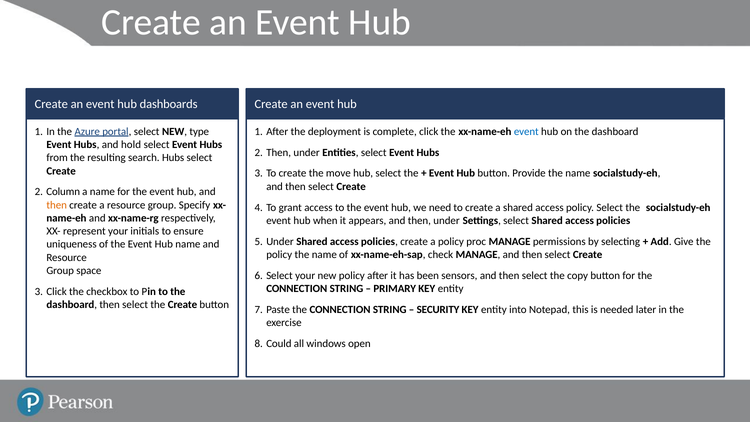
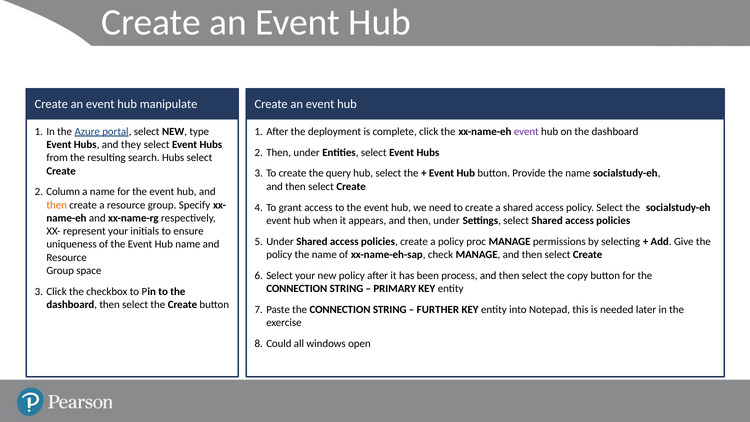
dashboards: dashboards -> manipulate (169, 104)
event colour: blue -> purple (526, 131)
hold: hold -> they (131, 145)
move: move -> query (338, 173)
sensors: sensors -> process (459, 275)
SECURITY: SECURITY -> FURTHER (438, 309)
